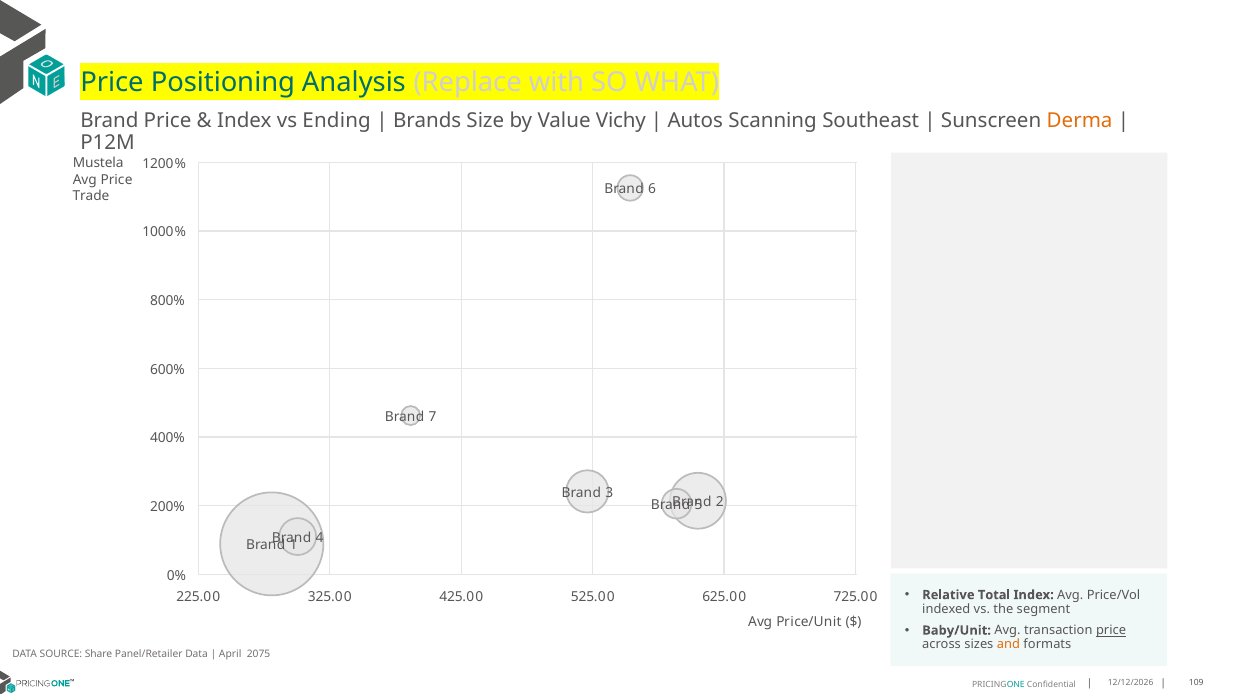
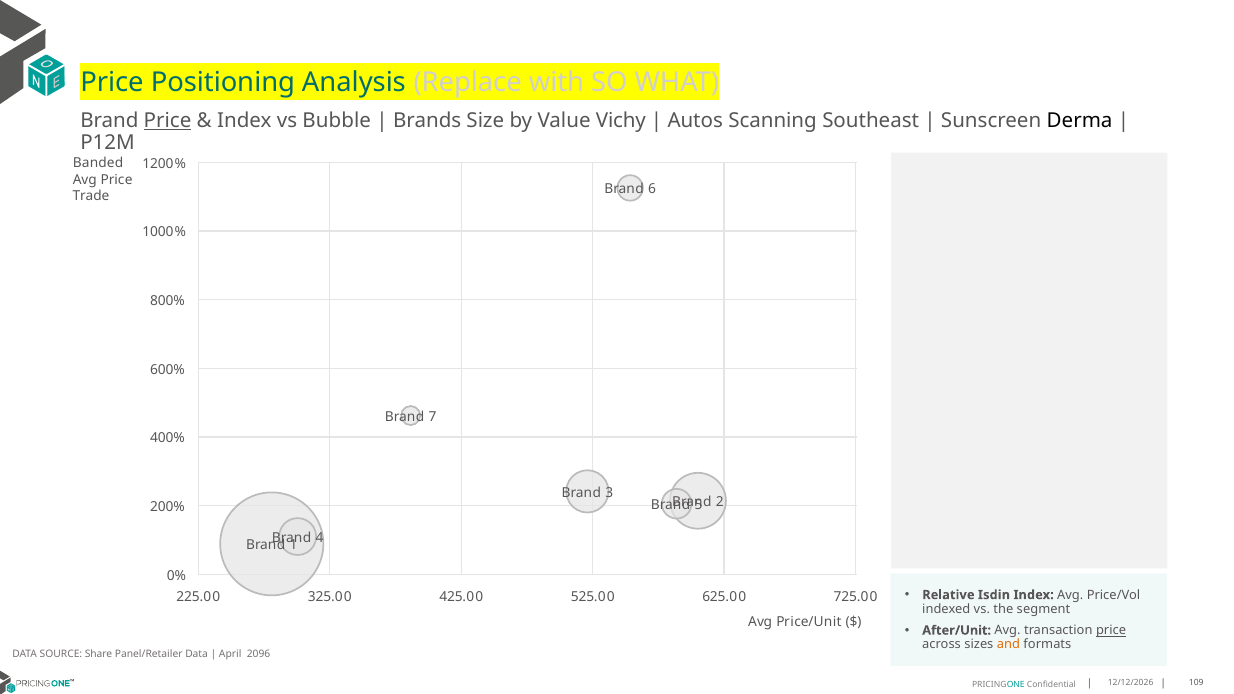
Price underline: none -> present (168, 120)
Ending: Ending -> Bubble (337, 120)
Derma colour: orange -> black (1080, 120)
Mustela: Mustela -> Banded (98, 163)
Total: Total -> Isdin (994, 595)
Baby/Unit: Baby/Unit -> After/Unit (957, 631)
2075: 2075 -> 2096 (259, 654)
